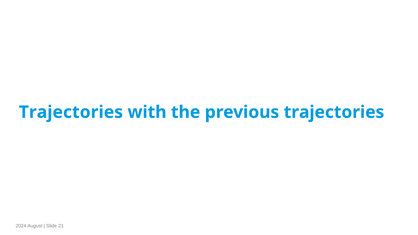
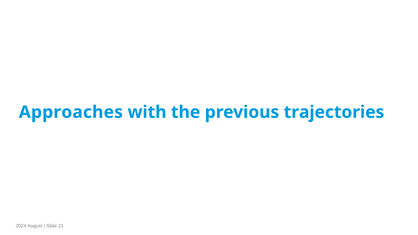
Trajectories: Trajectories -> Approaches (71, 112)
